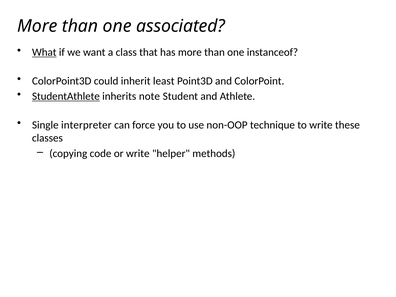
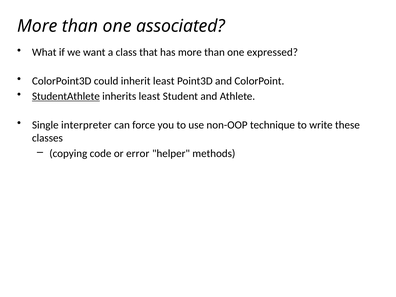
What underline: present -> none (44, 52)
instanceof: instanceof -> expressed (272, 52)
inherits note: note -> least (149, 96)
or write: write -> error (138, 153)
